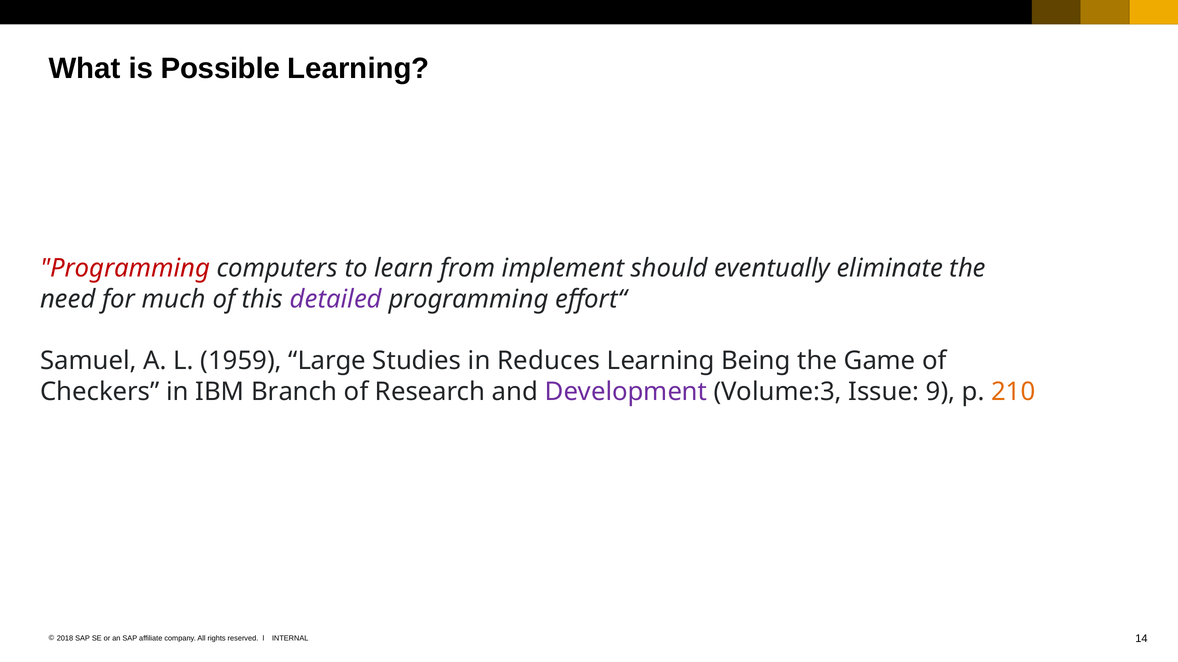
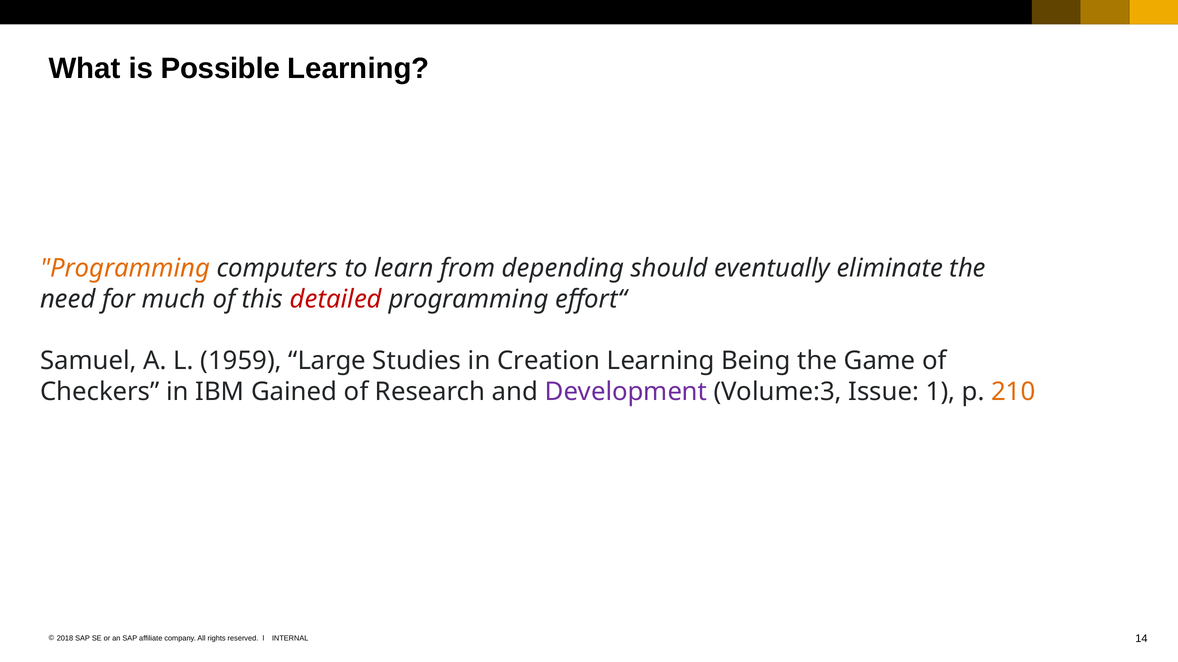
Programming colour: red -> orange (125, 268)
implement: implement -> depending (563, 268)
detailed colour: purple -> red (336, 299)
Reduces: Reduces -> Creation (549, 361)
Branch: Branch -> Gained (294, 392)
9: 9 -> 1 (940, 392)
